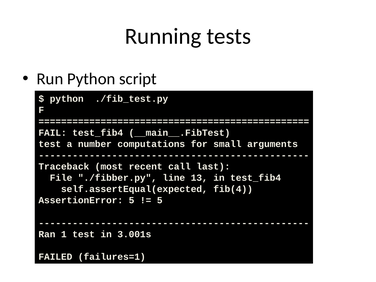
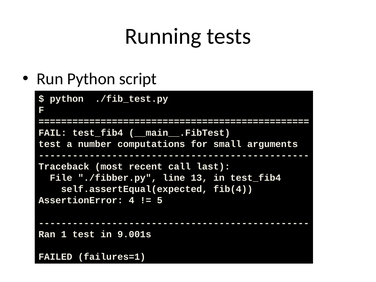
AssertionError 5: 5 -> 4 (132, 200)
3.001s: 3.001s -> 9.001s (134, 234)
